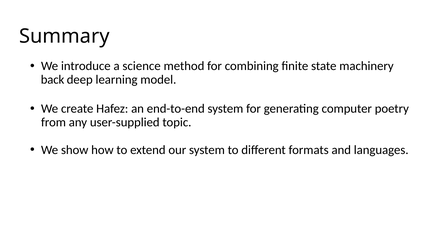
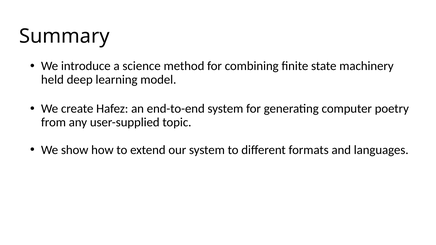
back: back -> held (52, 80)
